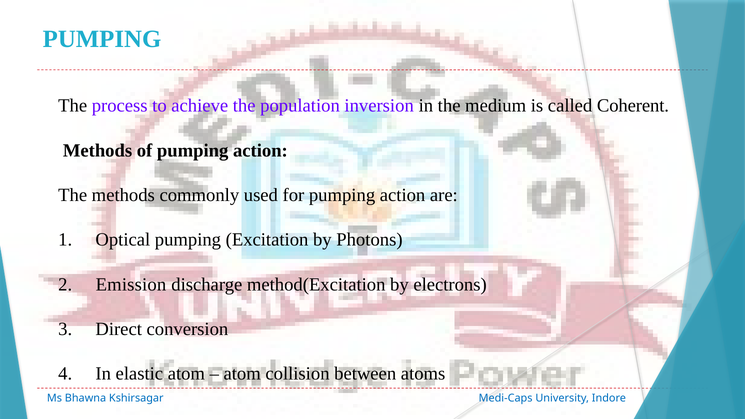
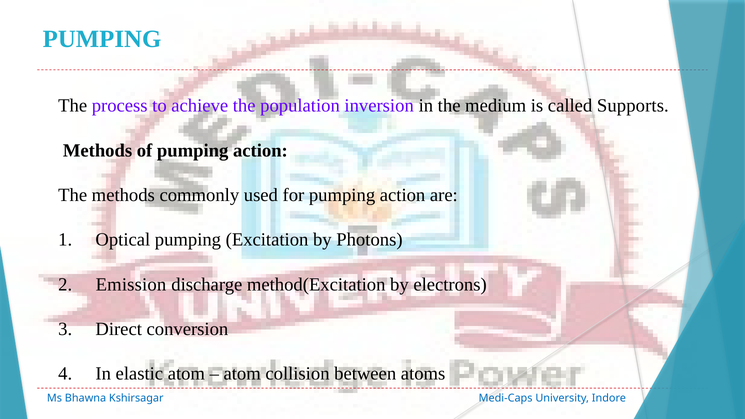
Coherent: Coherent -> Supports (633, 106)
